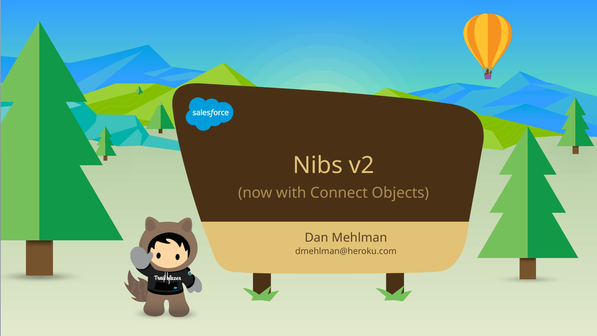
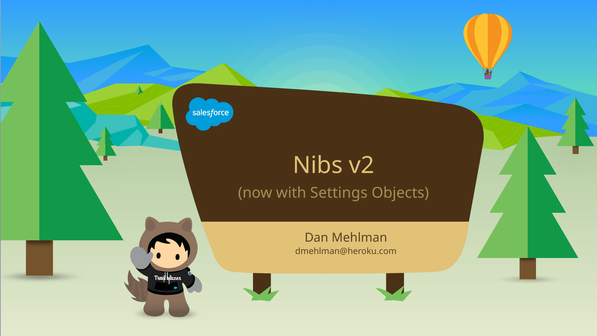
Connect: Connect -> Settings (339, 193)
